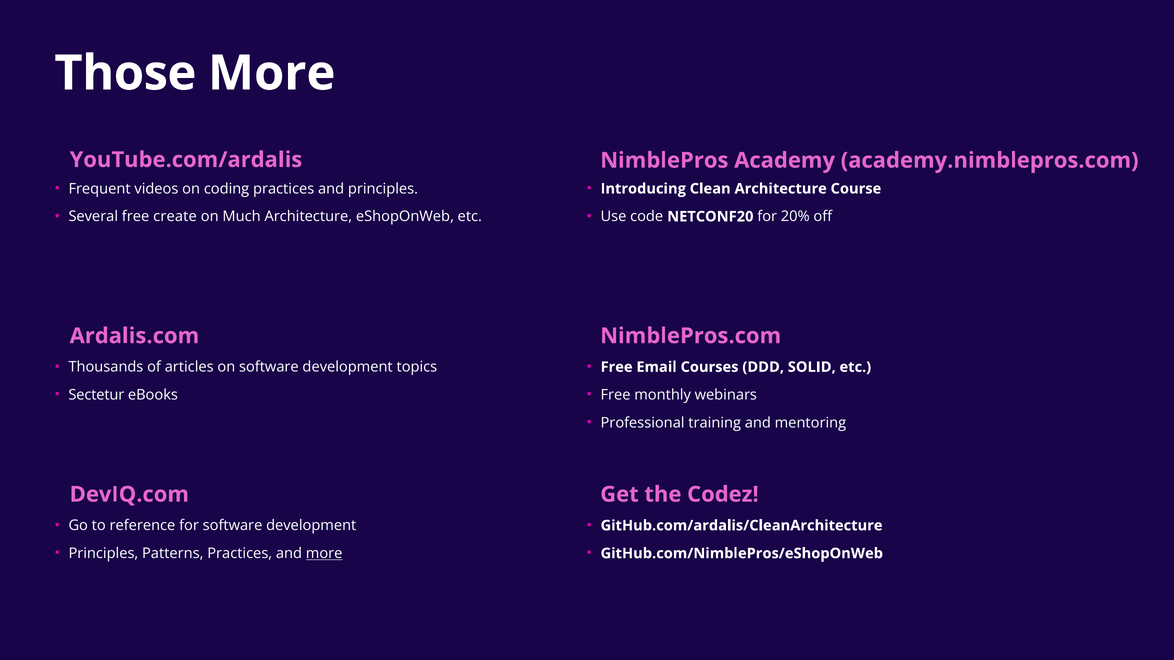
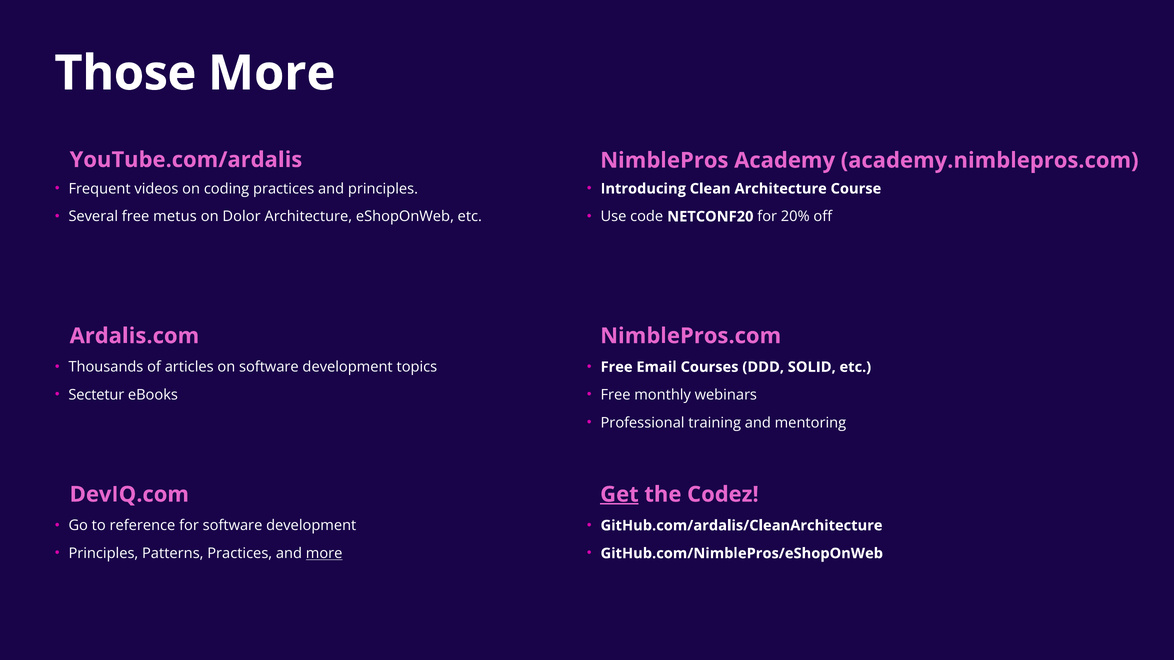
create: create -> metus (175, 217)
Much: Much -> Dolor (242, 217)
Get underline: none -> present (619, 495)
